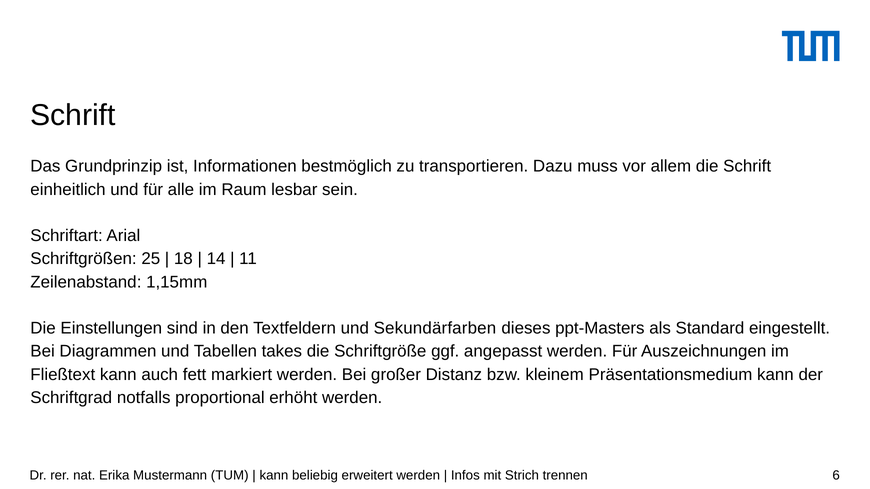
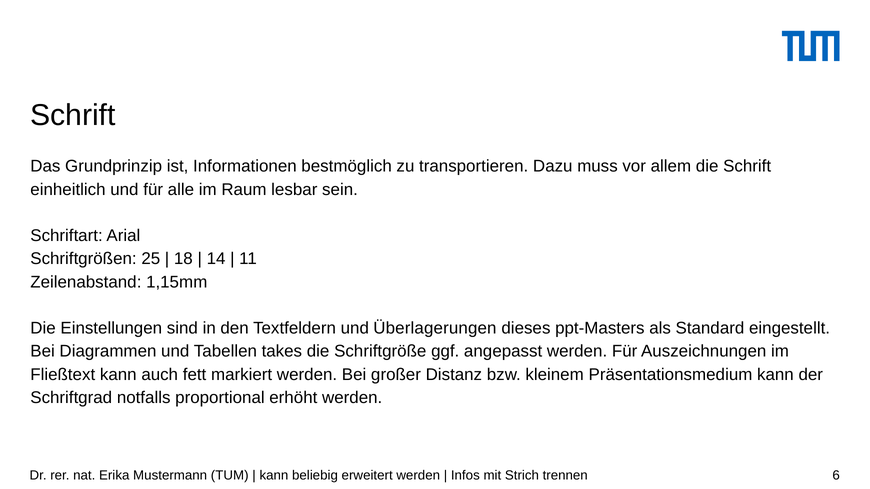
Sekundärfarben: Sekundärfarben -> Überlagerungen (435, 329)
